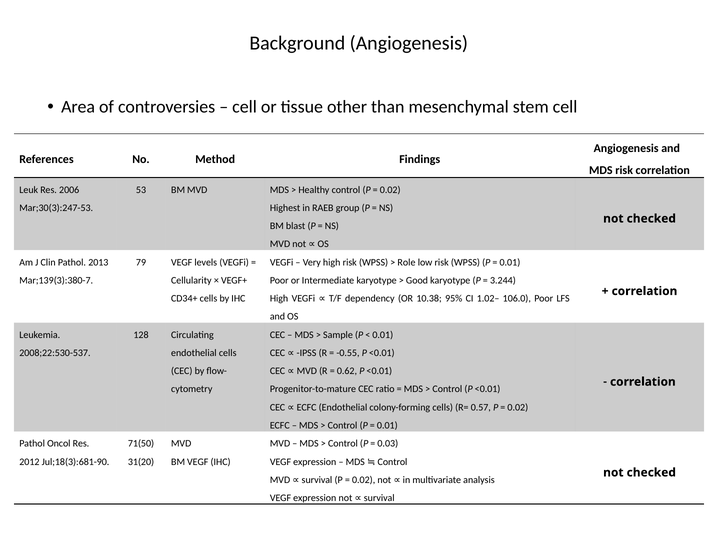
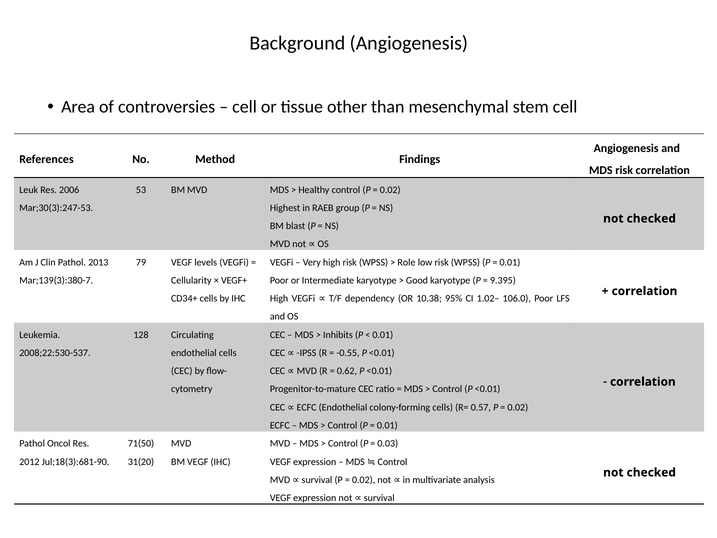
3.244: 3.244 -> 9.395 (503, 280)
Sample: Sample -> Inhibits (338, 335)
